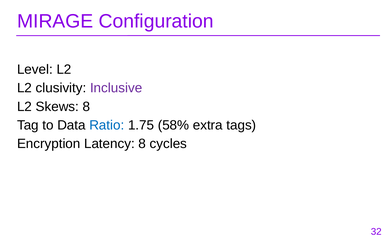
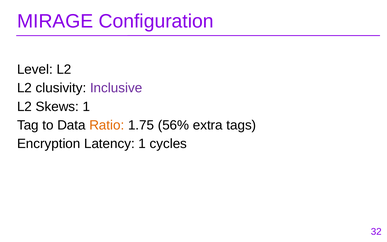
Skews 8: 8 -> 1 (86, 107)
Ratio colour: blue -> orange (107, 125)
58%: 58% -> 56% (173, 125)
Latency 8: 8 -> 1 (142, 144)
